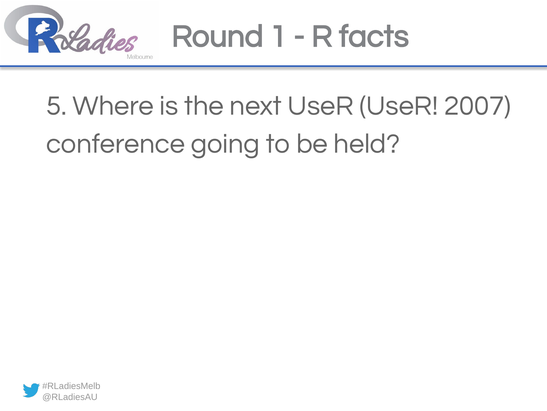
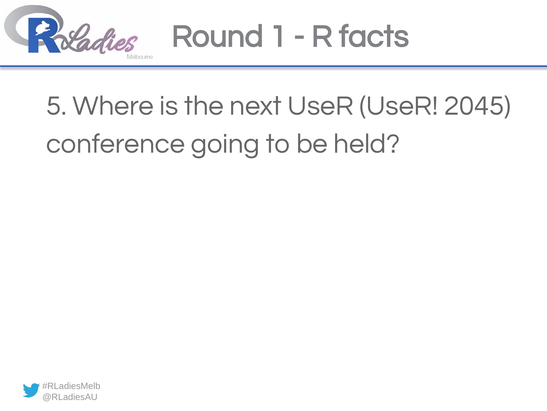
2007: 2007 -> 2045 (478, 106)
